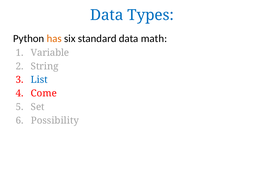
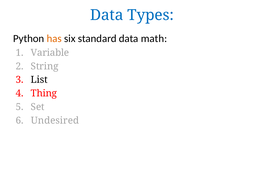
List colour: blue -> black (39, 80)
Come: Come -> Thing (44, 93)
Possibility: Possibility -> Undesired (55, 120)
